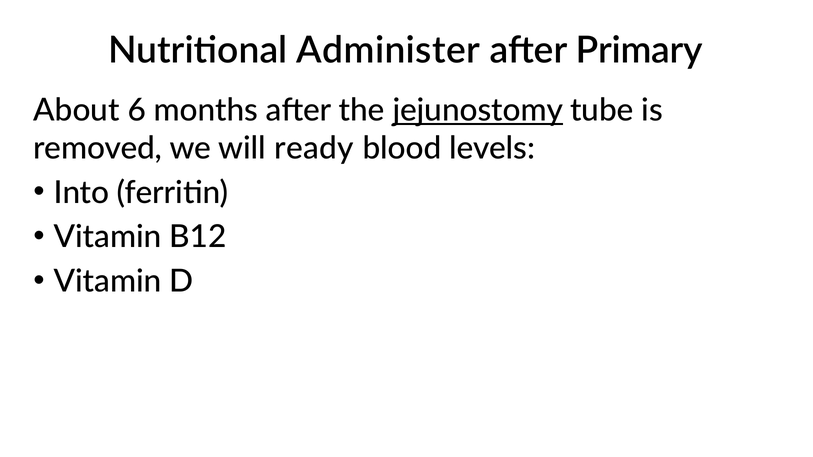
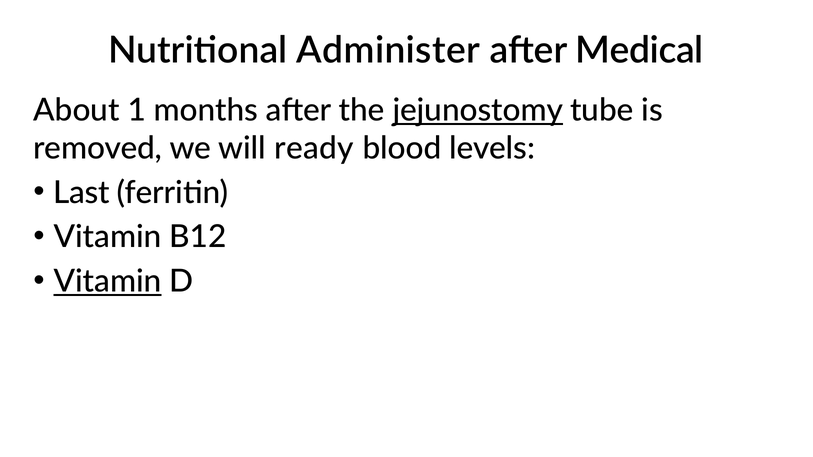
Primary: Primary -> Medical (639, 50)
6: 6 -> 1 (137, 111)
Into: Into -> Last (82, 193)
Vitamin underline: none -> present (108, 282)
